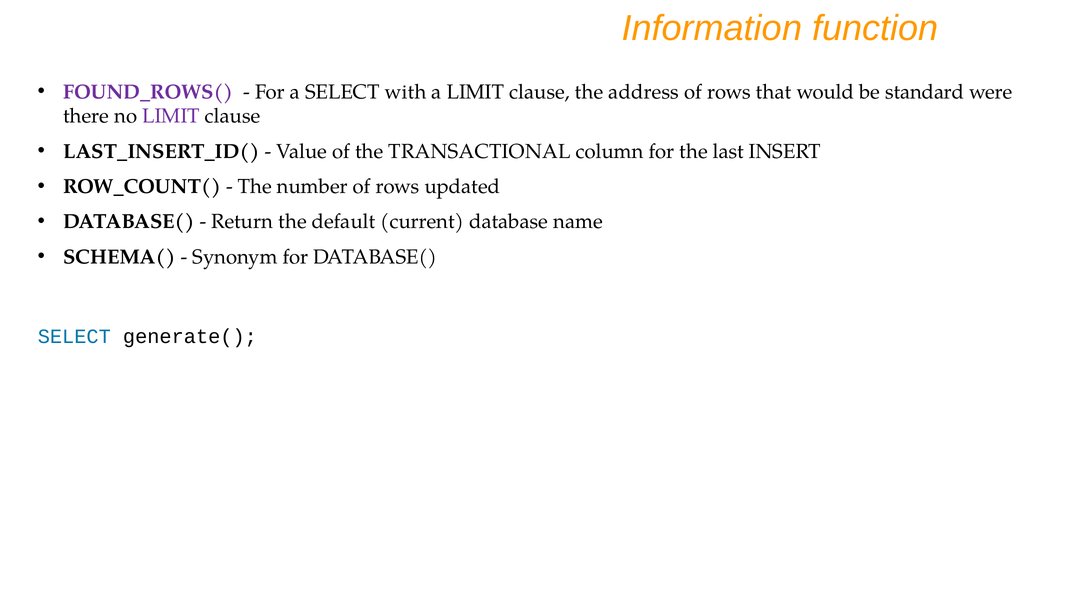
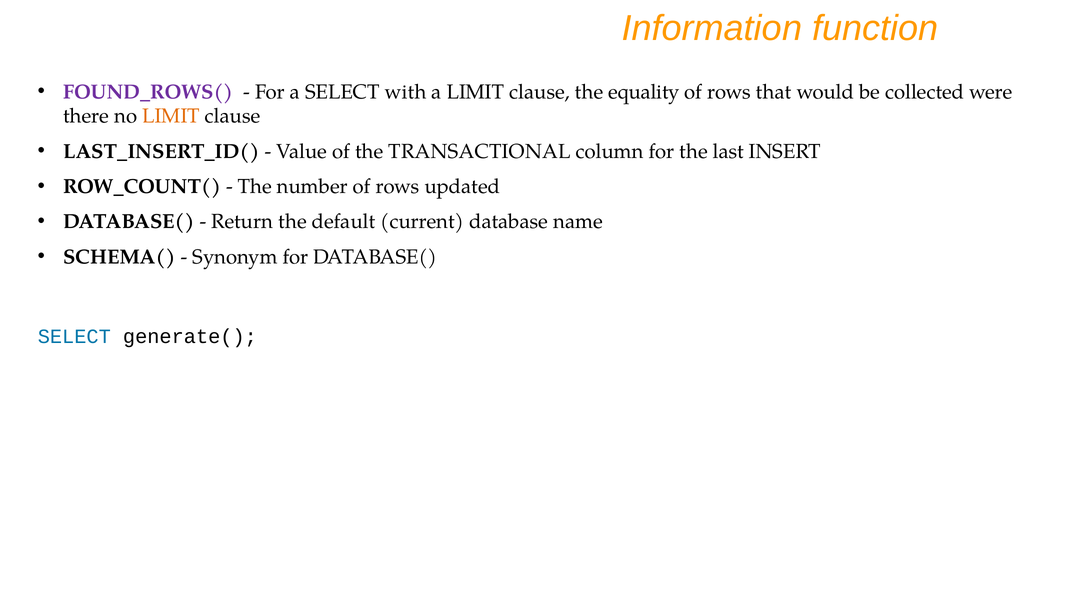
address: address -> equality (644, 92)
standard: standard -> collected (925, 92)
LIMIT colour: purple -> orange (171, 116)
